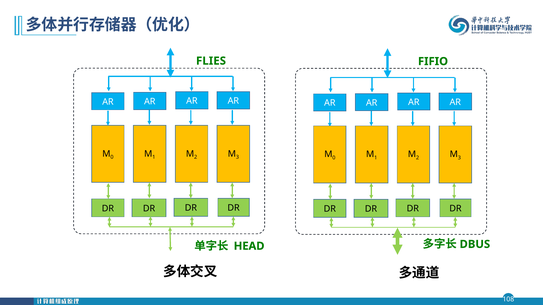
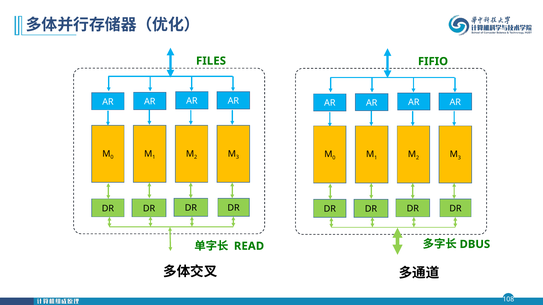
FLIES: FLIES -> FILES (211, 61)
HEAD: HEAD -> READ (249, 246)
